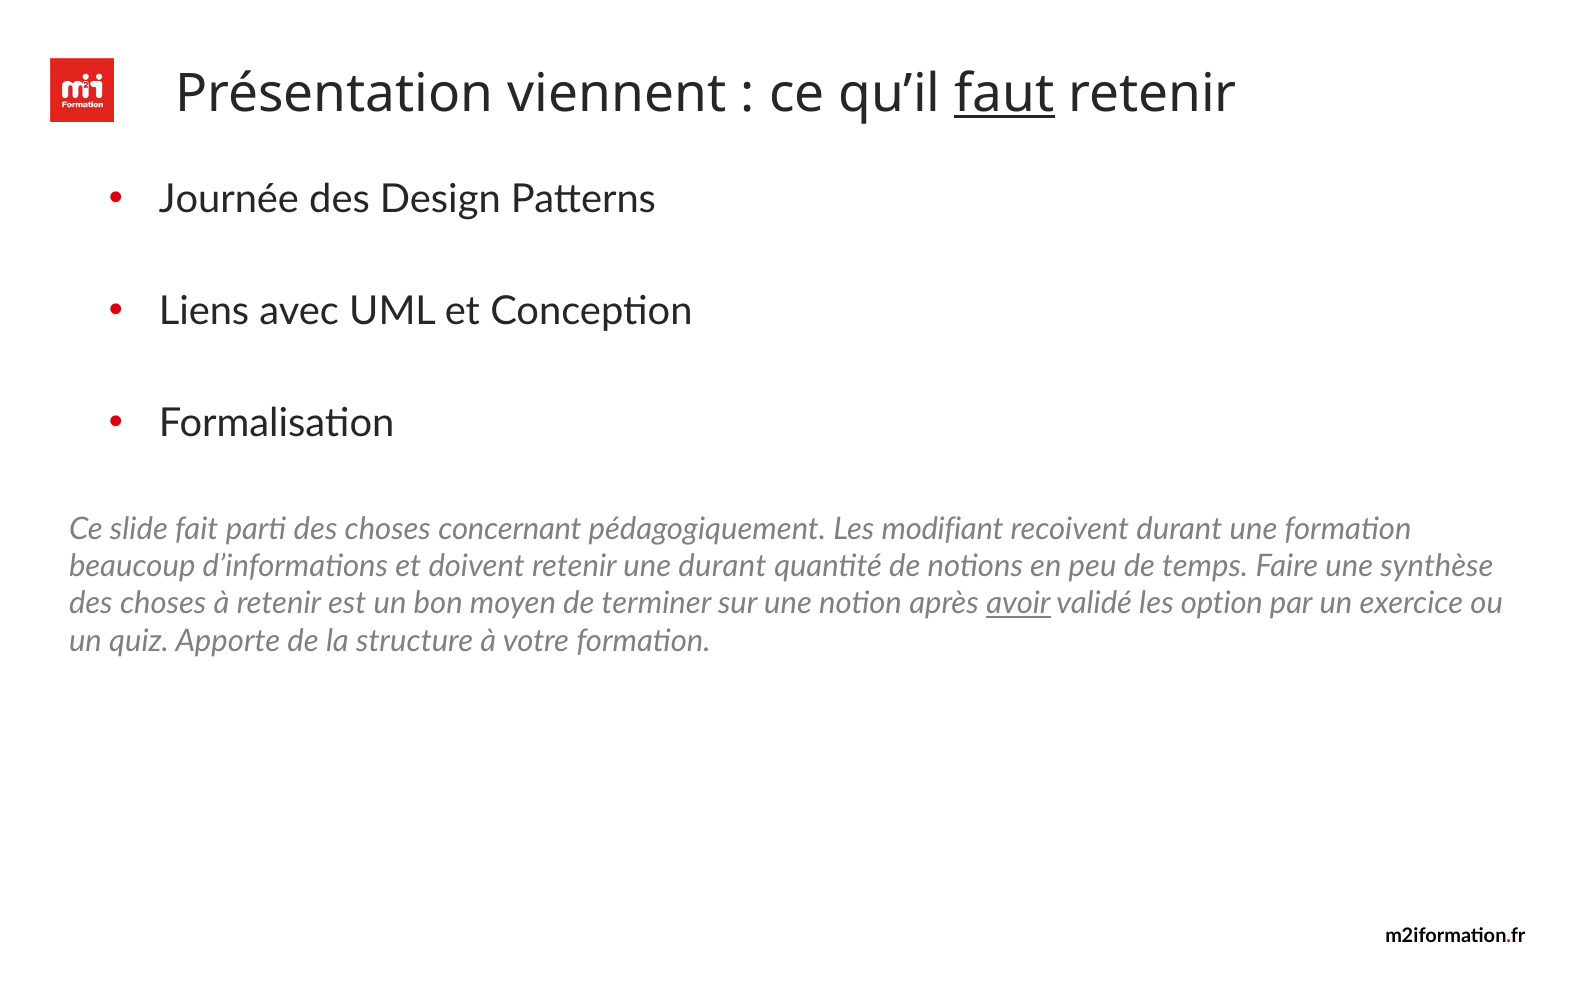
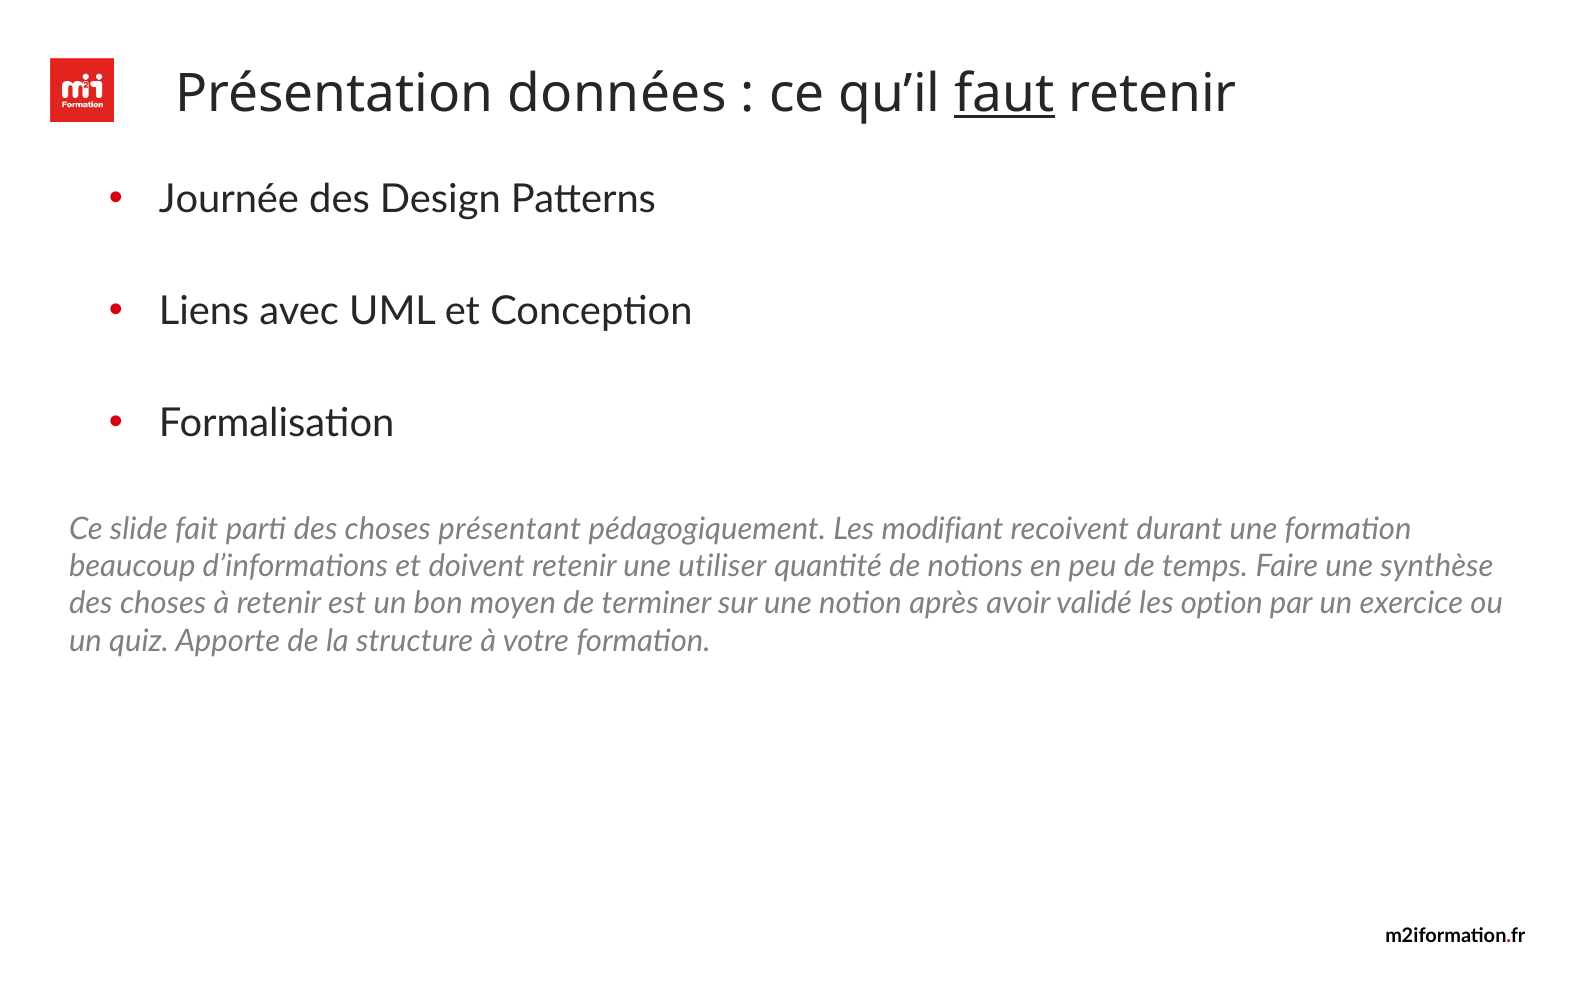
viennent: viennent -> données (617, 94)
concernant: concernant -> présentant (510, 529)
une durant: durant -> utiliser (722, 566)
avoir underline: present -> none (1018, 603)
